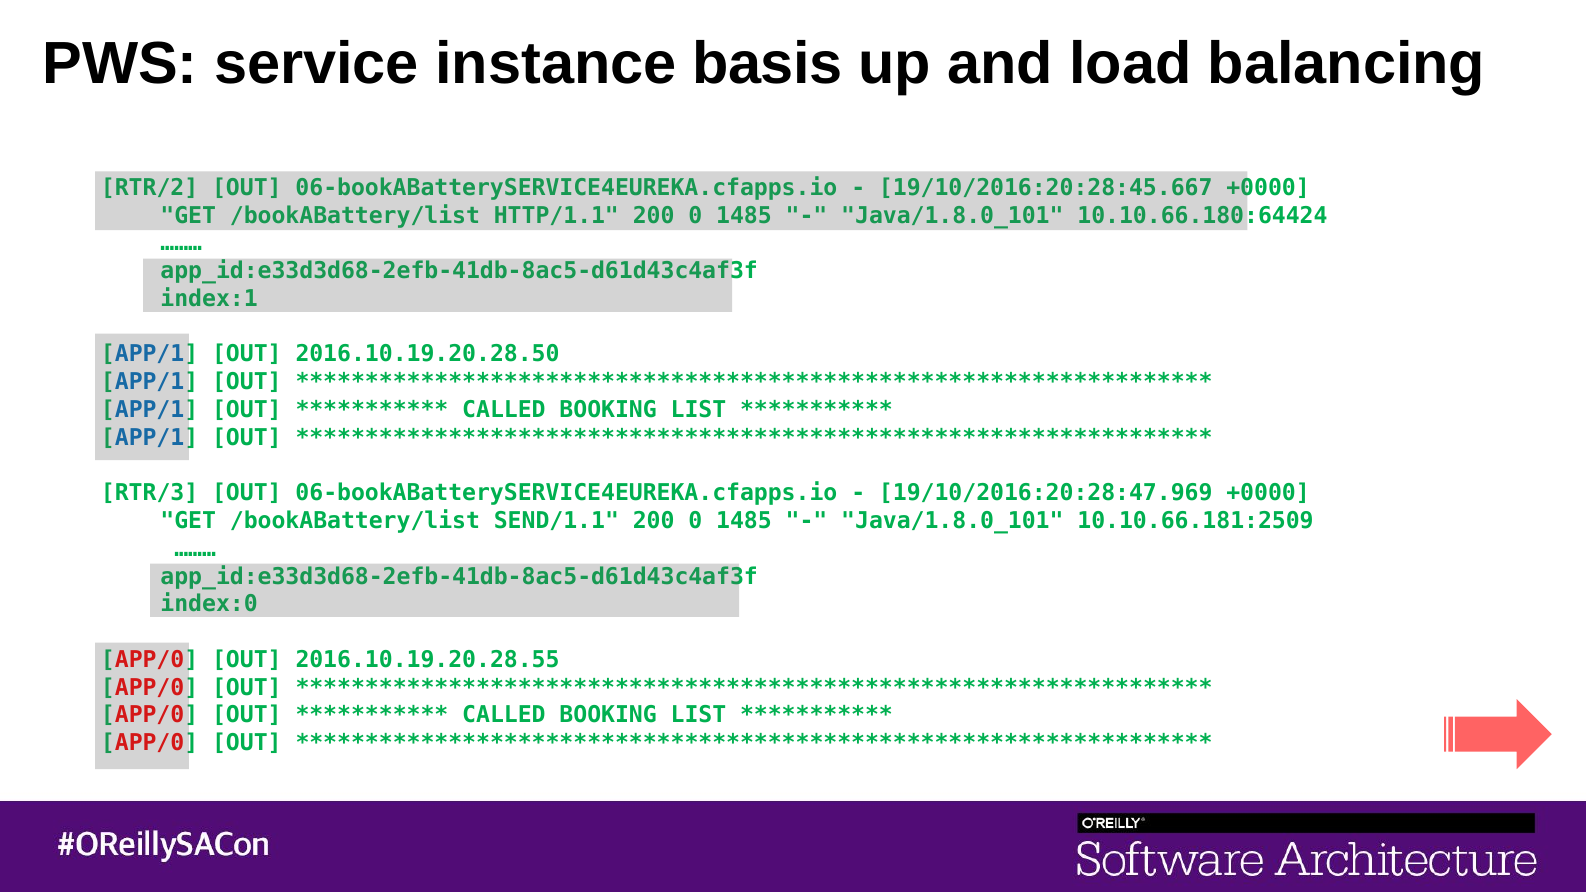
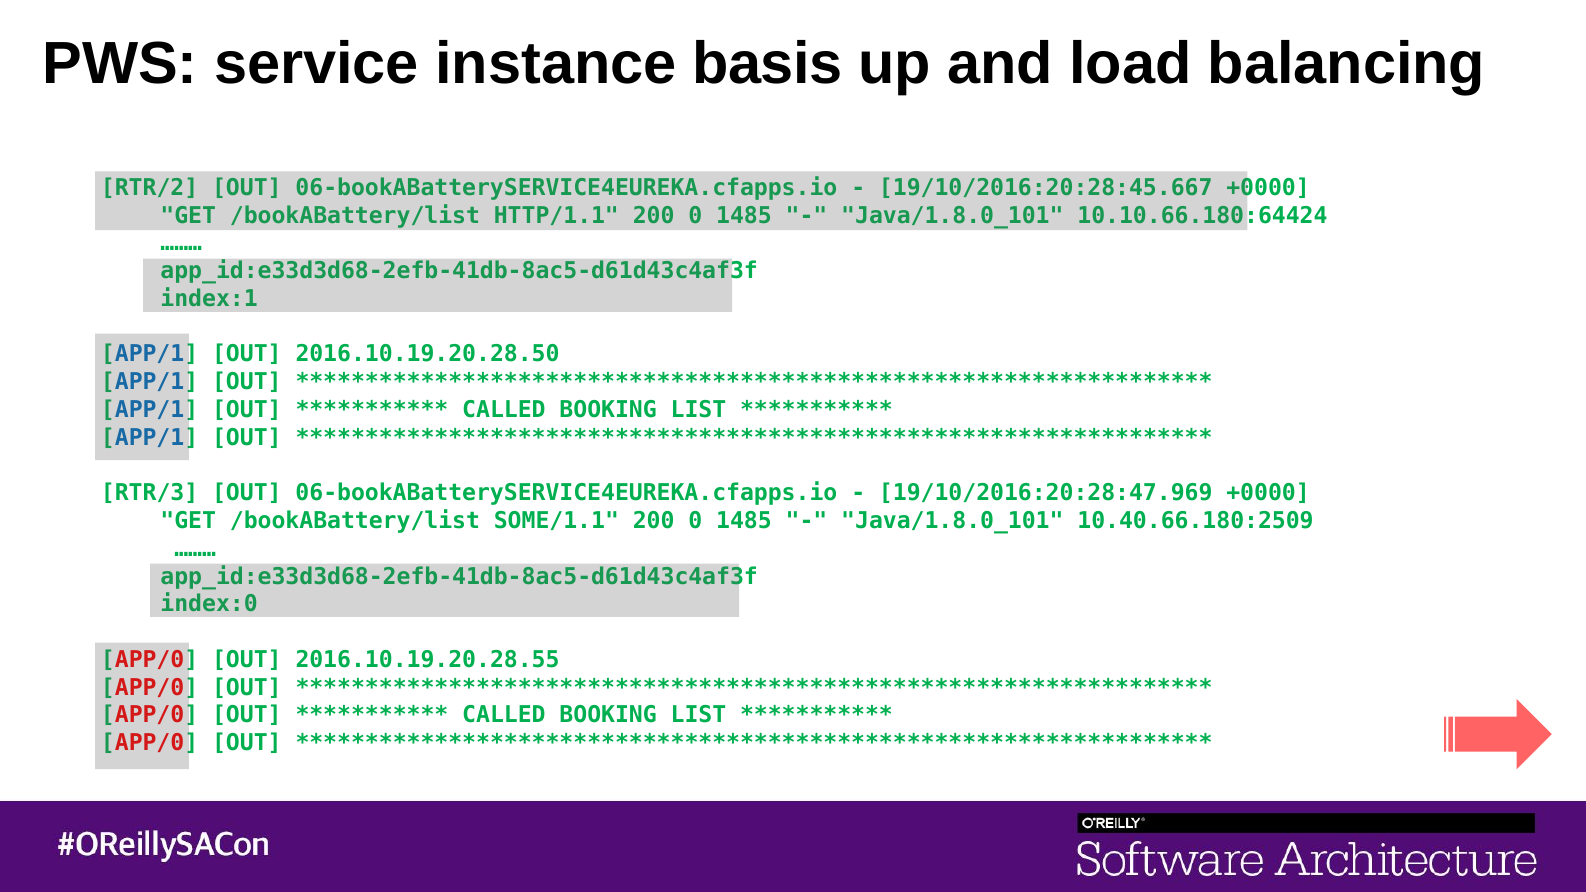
SEND/1.1: SEND/1.1 -> SOME/1.1 (556, 521)
10.10.66.181:2509: 10.10.66.181:2509 -> 10.40.66.180:2509 (1196, 521)
